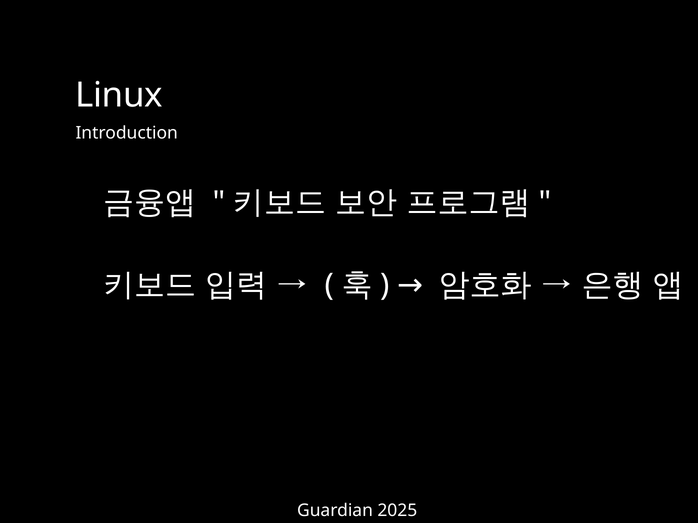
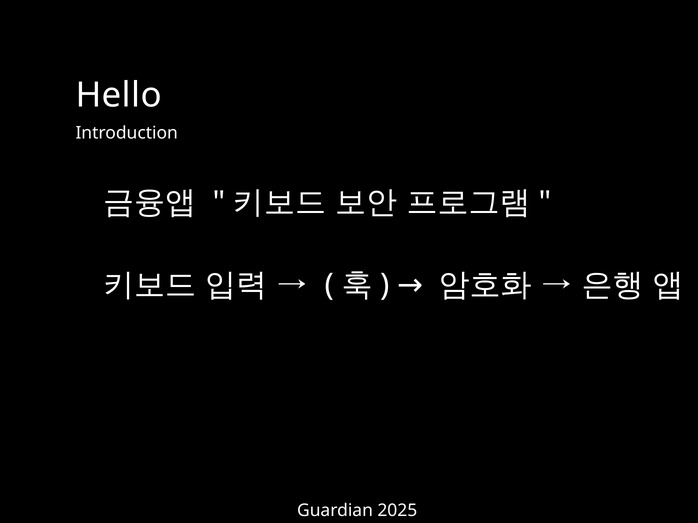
Linux: Linux -> Hello (119, 95)
